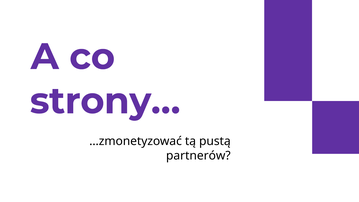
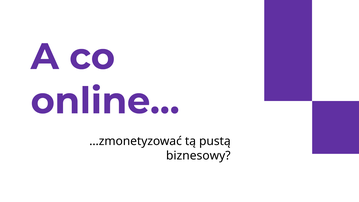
strony…: strony… -> online… (105, 101)
partnerów: partnerów -> biznesowy (198, 156)
